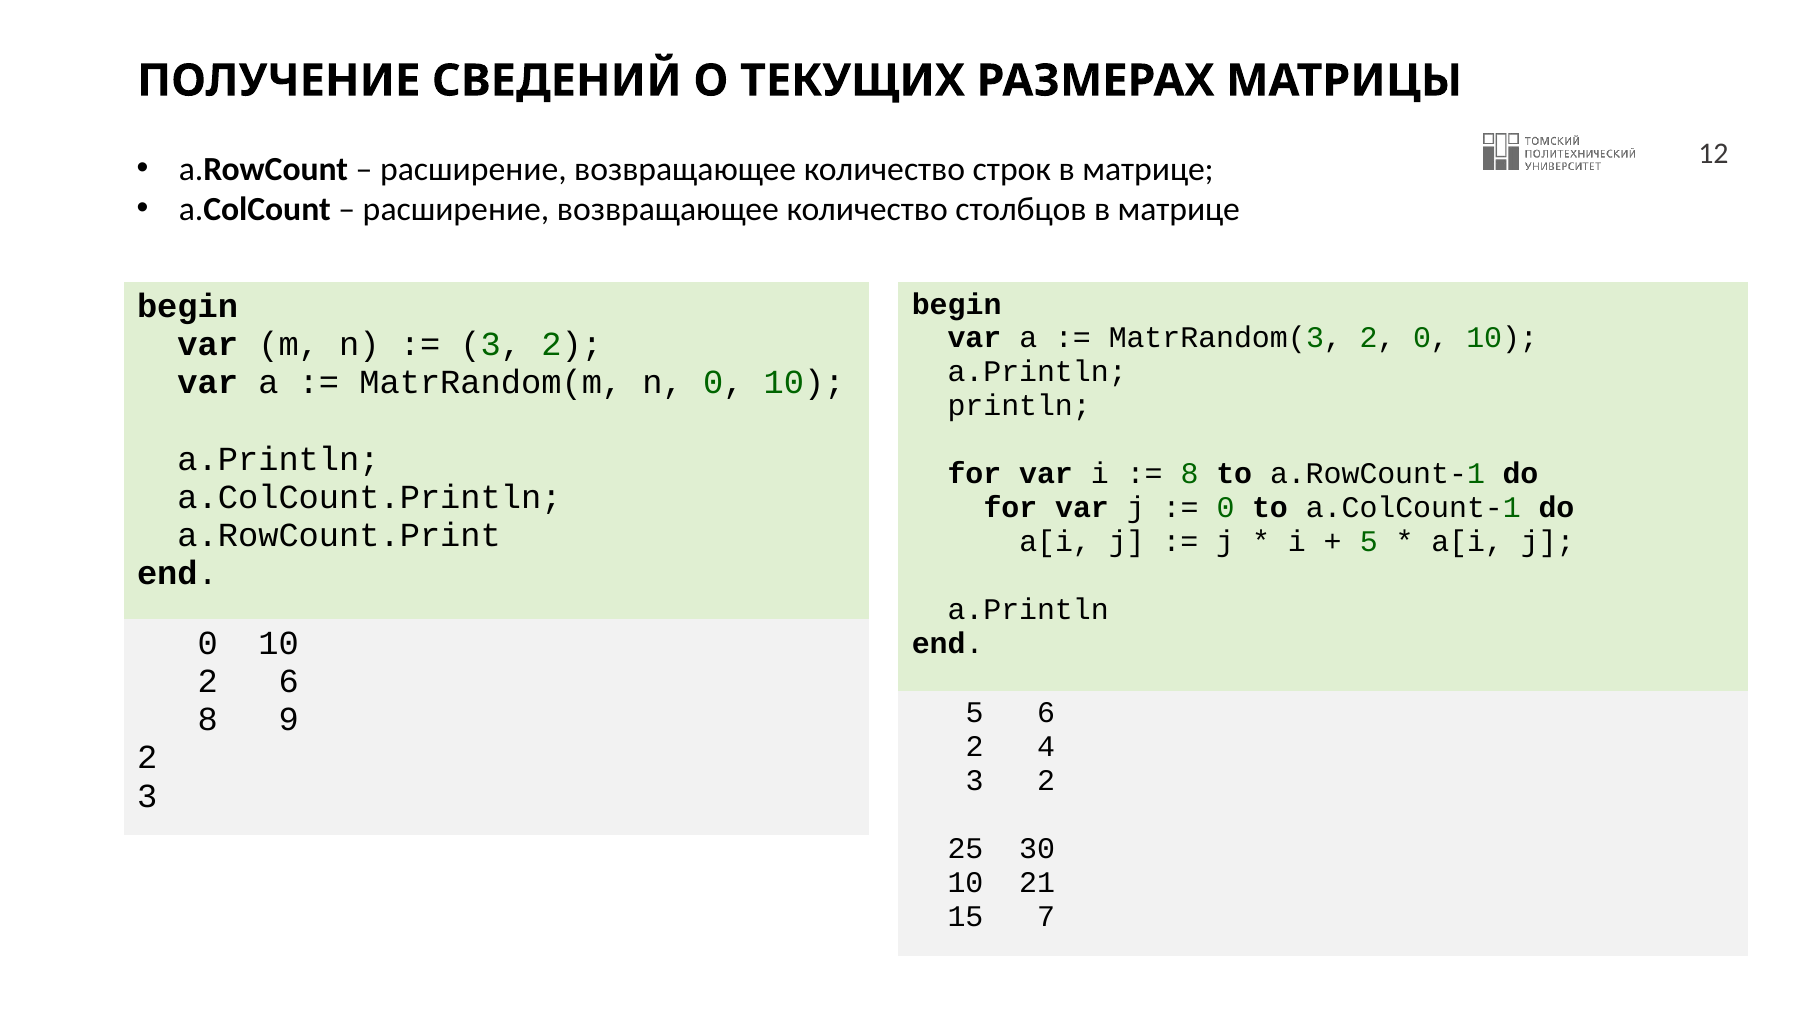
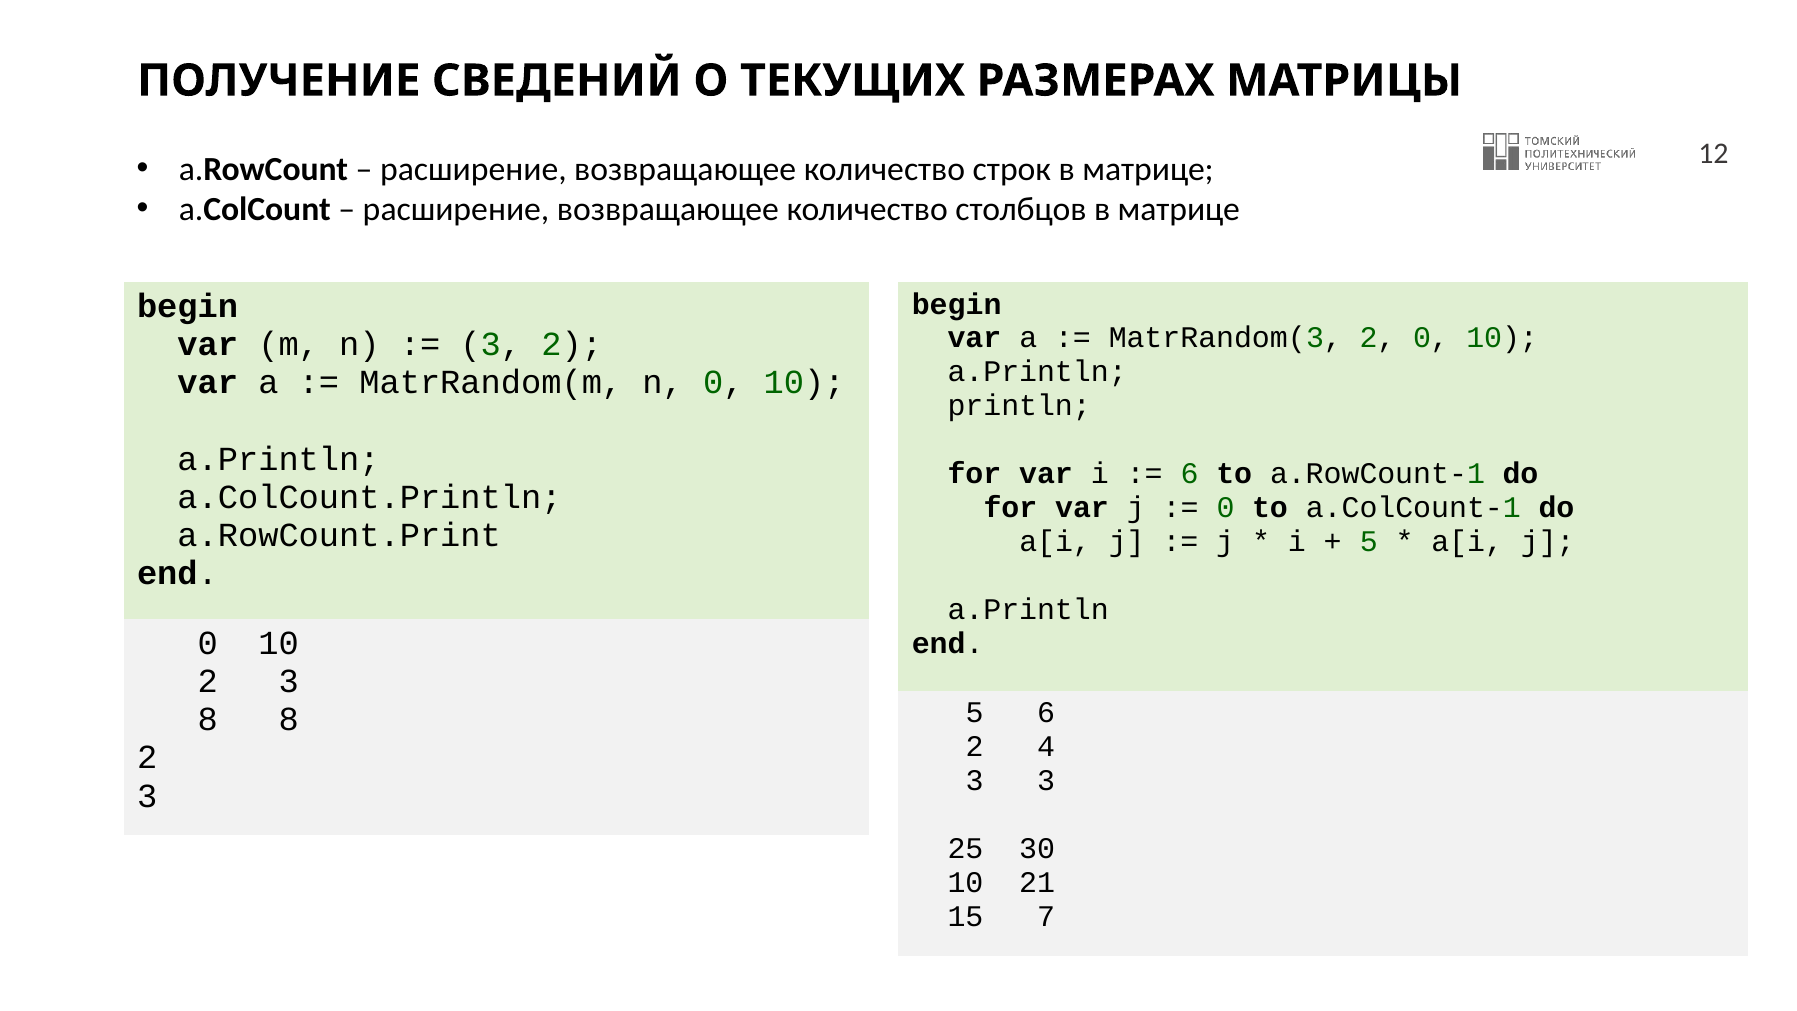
8: 8 -> 6 (1190, 474)
6: 6 -> 3 (289, 681)
8 9: 9 -> 8 (289, 719)
2: 2 -> 3 (1046, 781)
